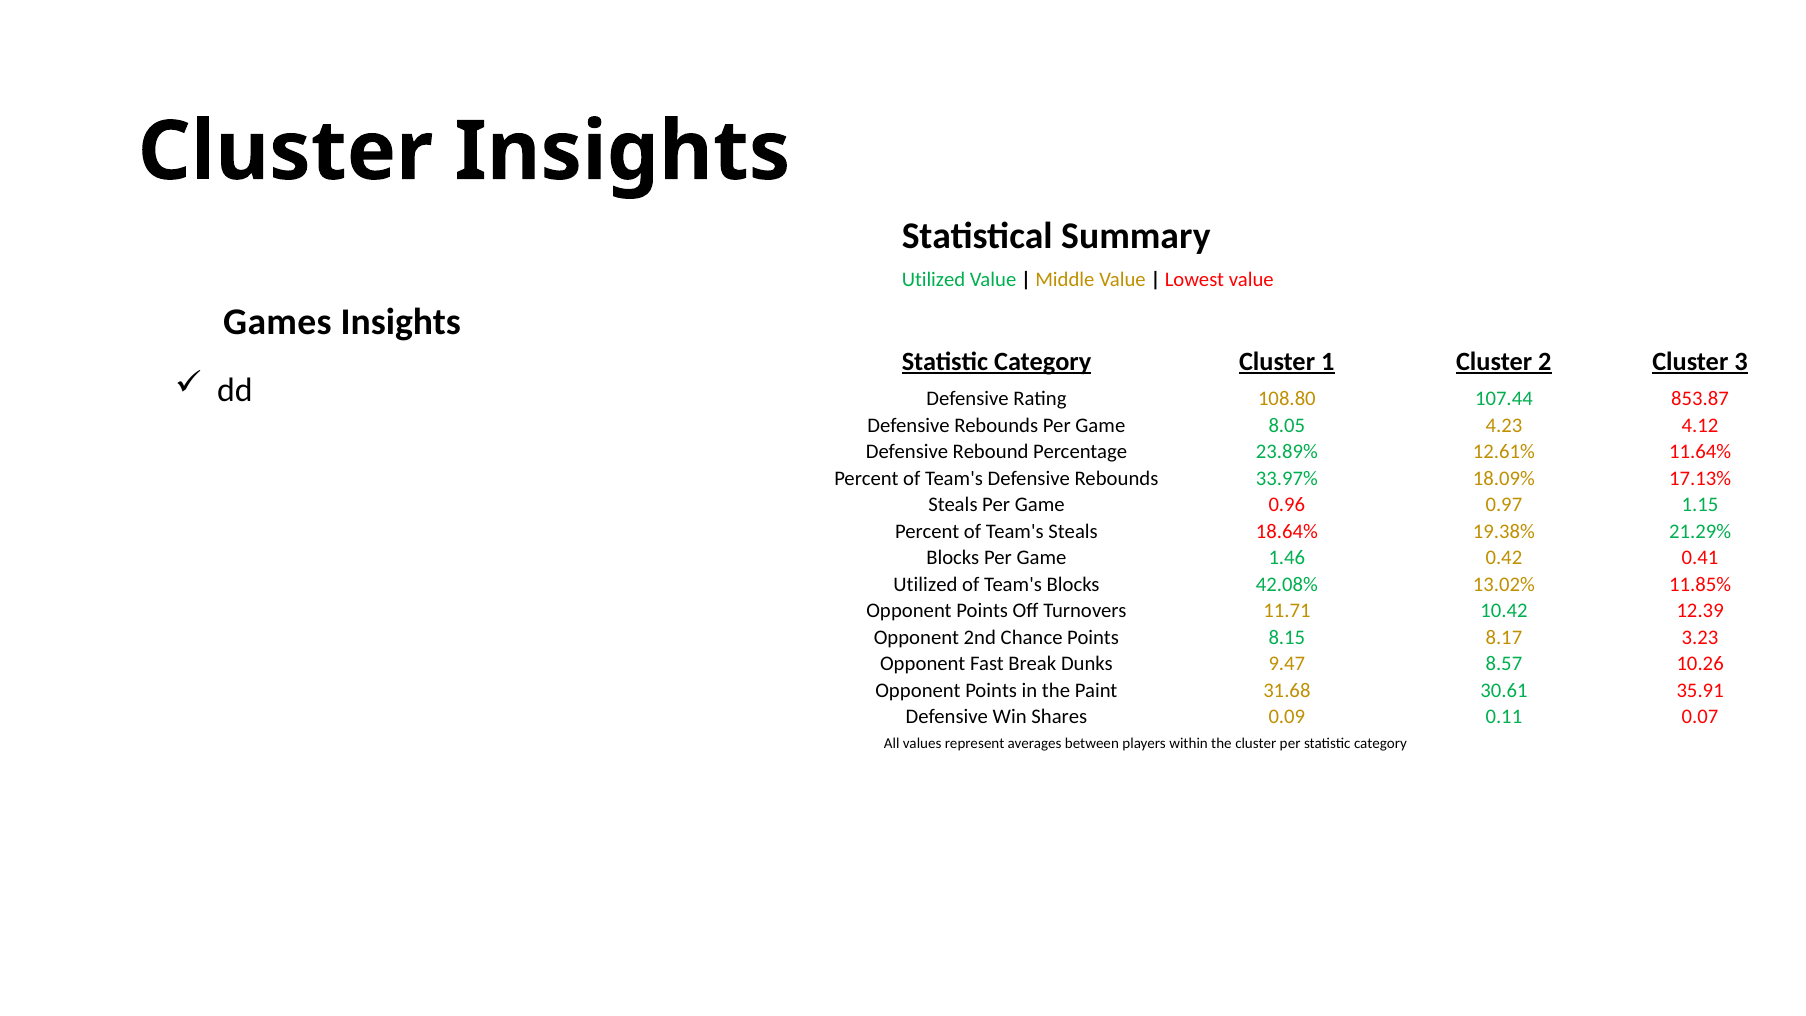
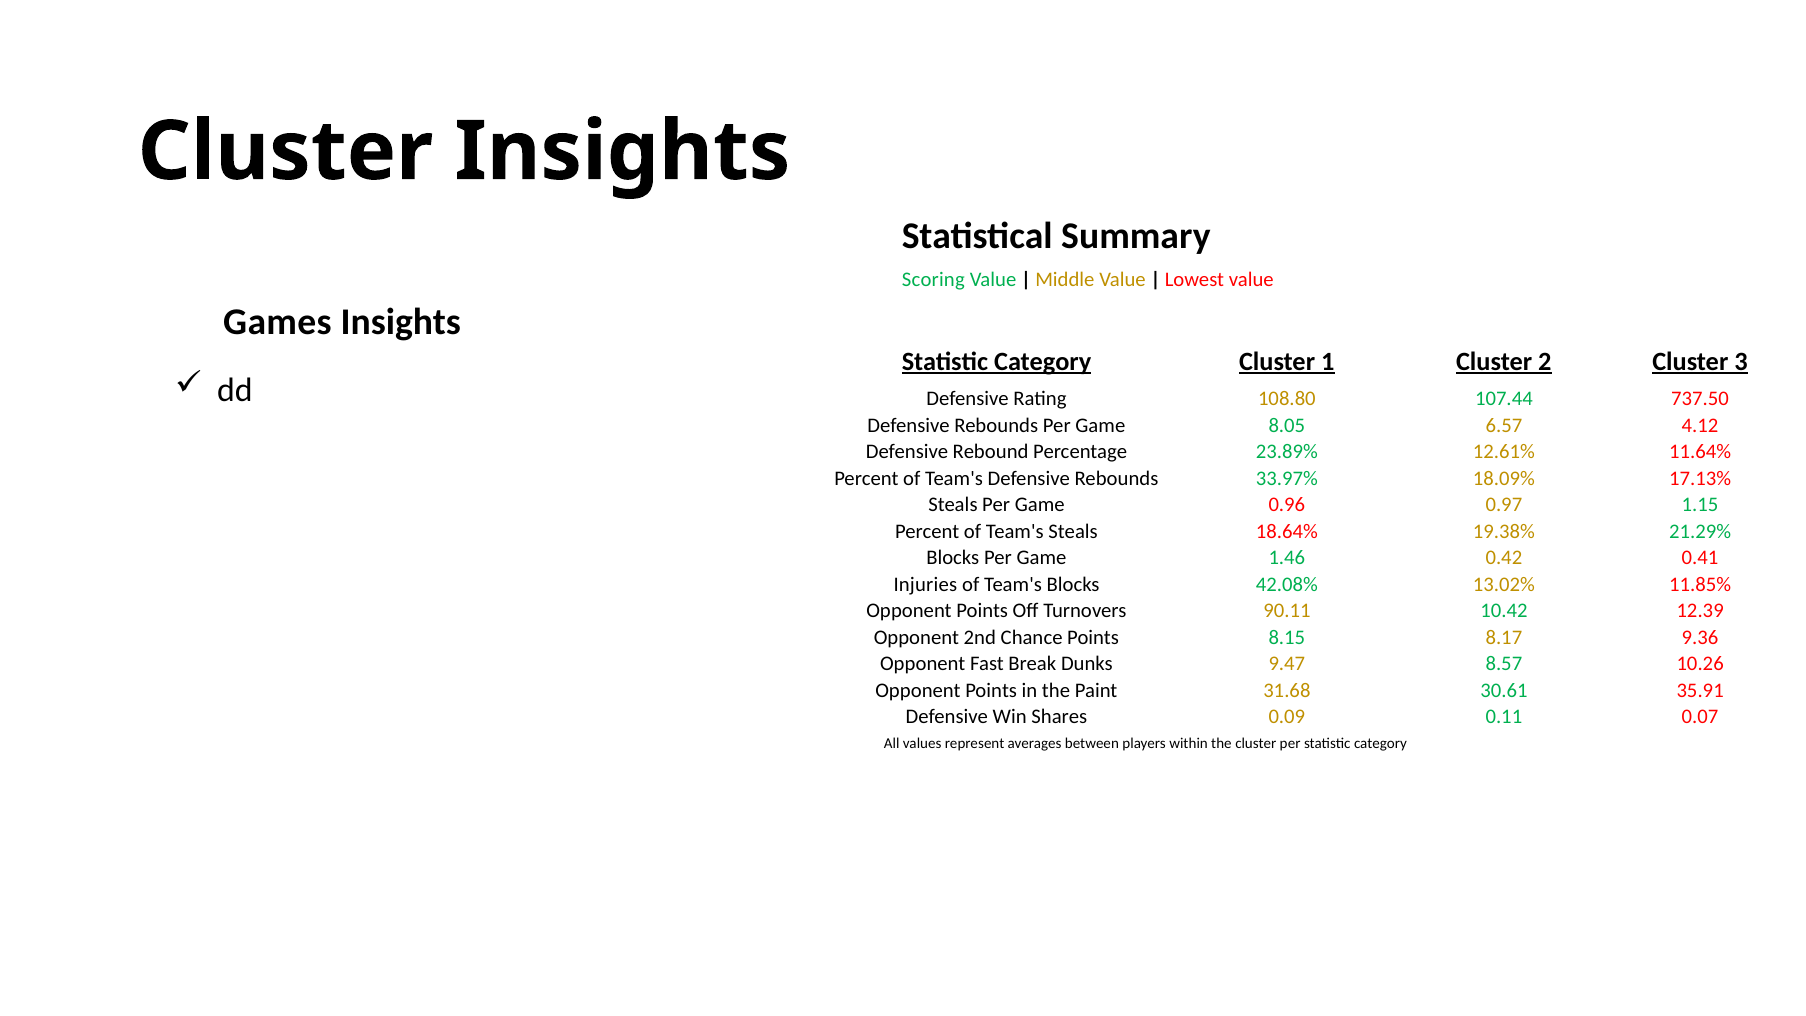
Utilized: Utilized -> Scoring (933, 280)
853.87: 853.87 -> 737.50 (1700, 399)
4.23: 4.23 -> 6.57 (1504, 425)
Utilized: Utilized -> Injuries (925, 584)
11.71: 11.71 -> 90.11 (1287, 611)
3.23: 3.23 -> 9.36 (1700, 637)
